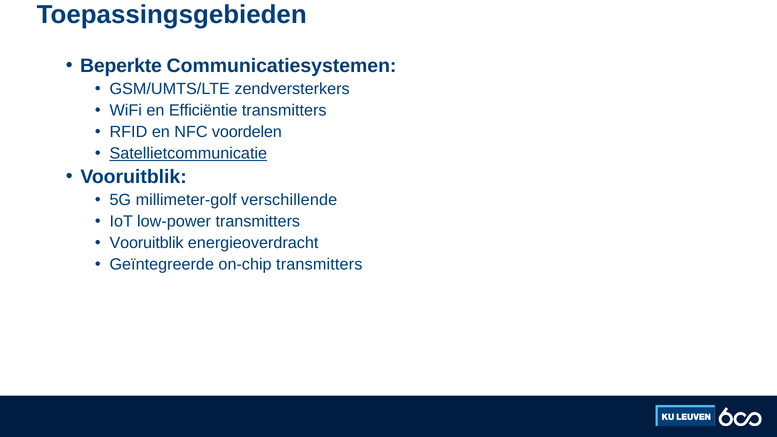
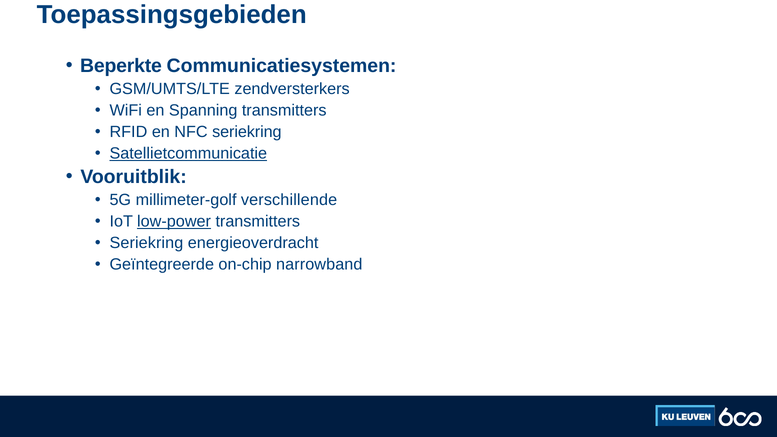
Efficiëntie: Efficiëntie -> Spanning (203, 111)
NFC voordelen: voordelen -> seriekring (247, 132)
low-power underline: none -> present (174, 222)
Vooruitblik: Vooruitblik -> Seriekring (146, 243)
on-chip transmitters: transmitters -> narrowband (319, 265)
